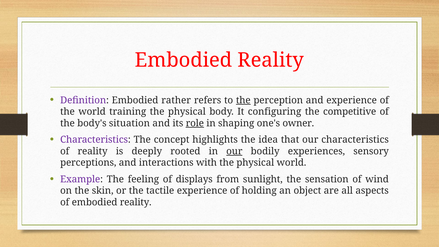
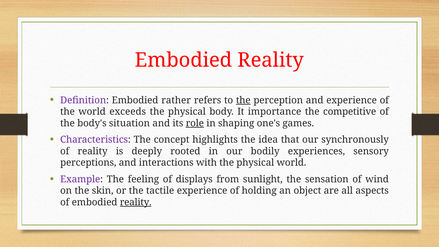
training: training -> exceeds (128, 112)
configuring: configuring -> importance (275, 112)
owner: owner -> games (298, 123)
our characteristics: characteristics -> synchronously (355, 140)
our underline: present -> none (234, 151)
reality underline: none -> present (136, 202)
